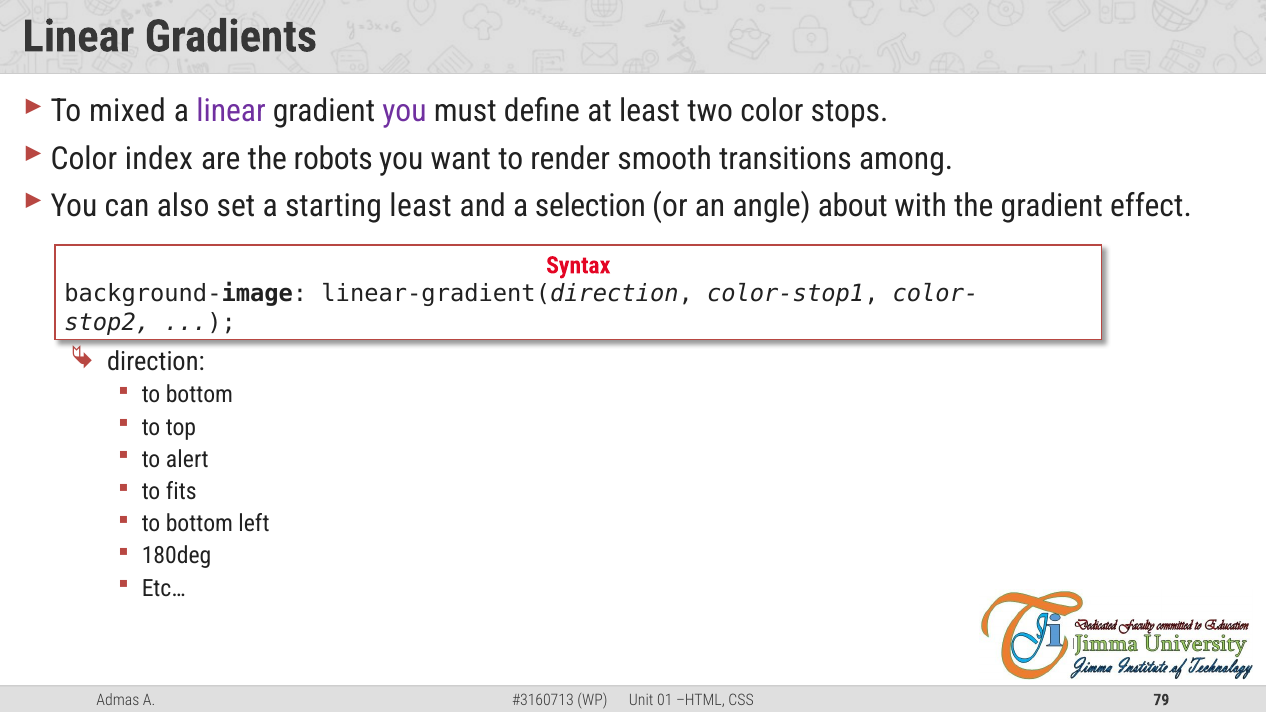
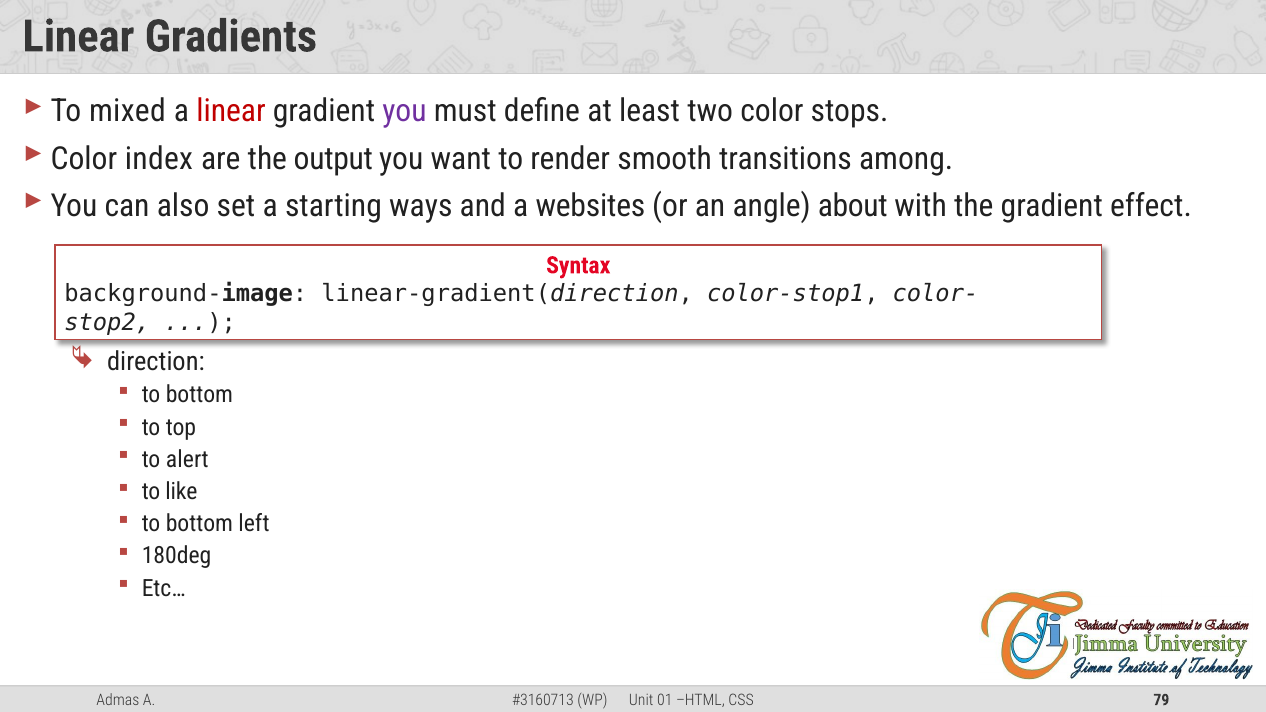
linear colour: purple -> red (231, 111)
robots: robots -> output (333, 159)
starting least: least -> ways (421, 206)
selection: selection -> websites (590, 206)
fits: fits -> like (181, 492)
